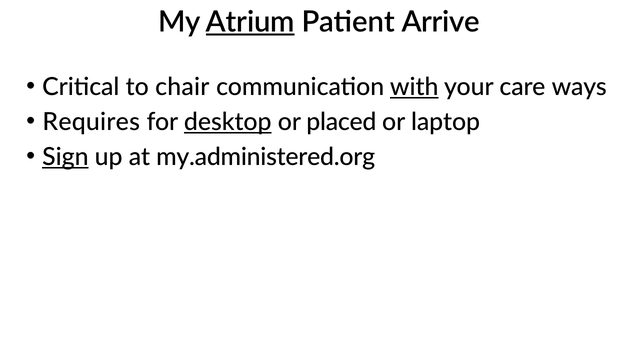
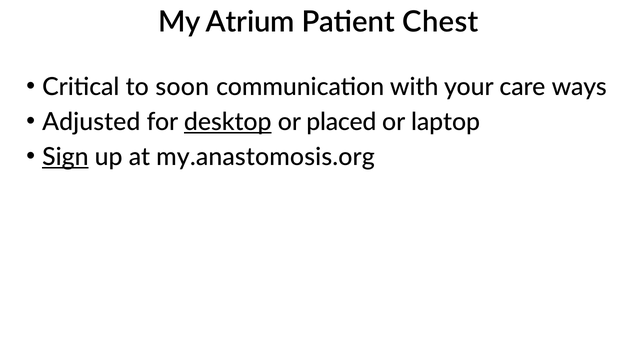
Atrium underline: present -> none (250, 22)
Arrive: Arrive -> Chest (440, 22)
chair: chair -> soon (182, 87)
with underline: present -> none (414, 87)
Requires: Requires -> Adjusted (91, 122)
my.administered.org: my.administered.org -> my.anastomosis.org (265, 157)
